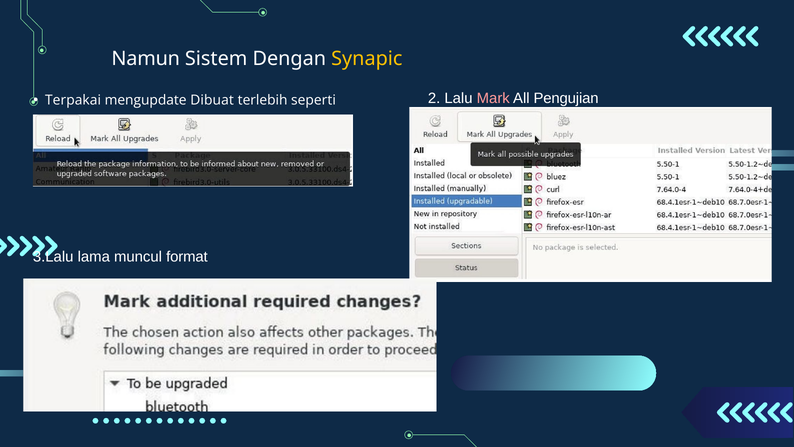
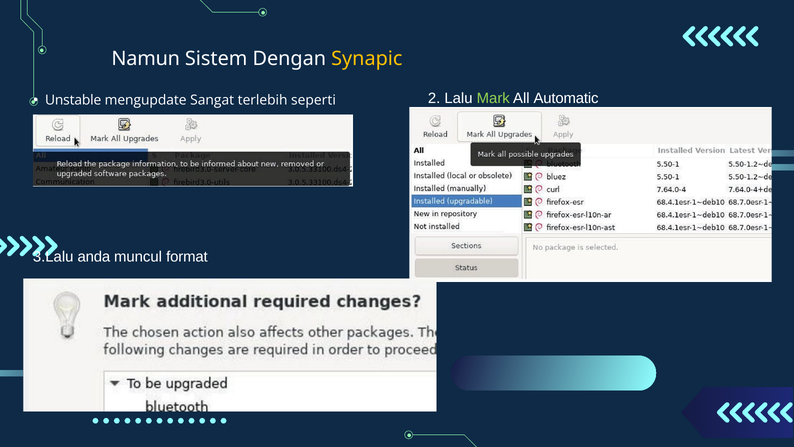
Terpakai: Terpakai -> Unstable (73, 100)
Dibuat: Dibuat -> Sangat (212, 100)
Mark colour: pink -> light green (493, 98)
Pengujian: Pengujian -> Automatic (566, 98)
lama: lama -> anda (94, 257)
